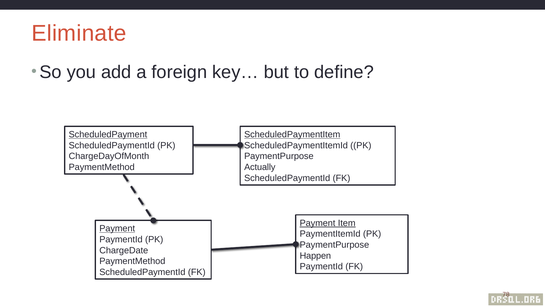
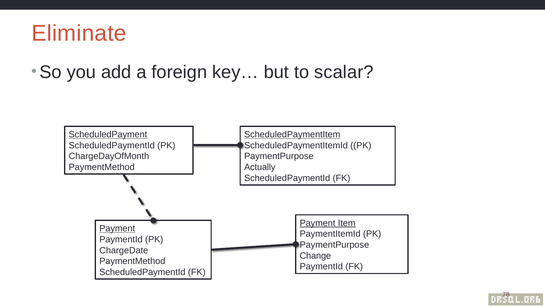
define: define -> scalar (344, 72)
Happen: Happen -> Change (315, 255)
